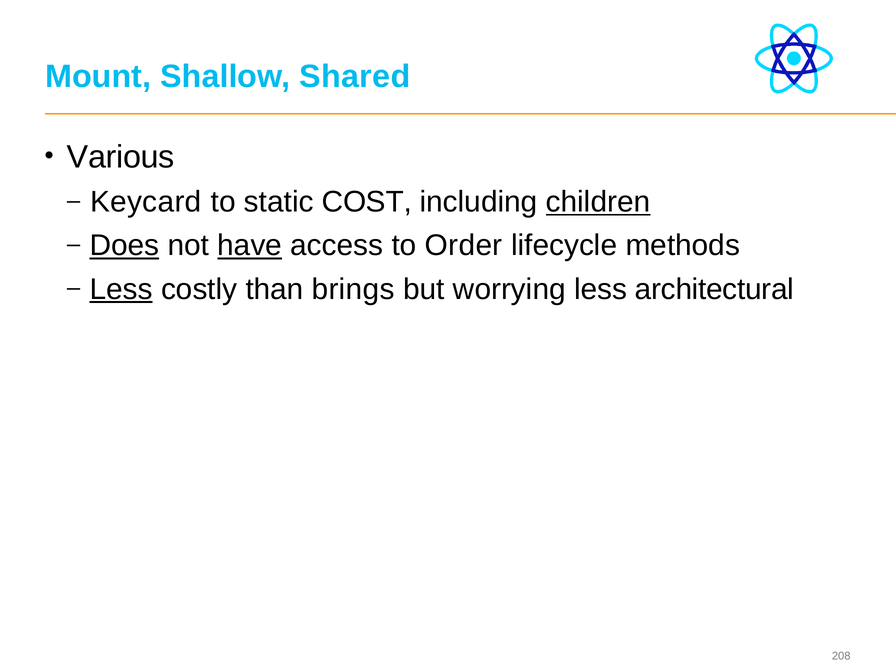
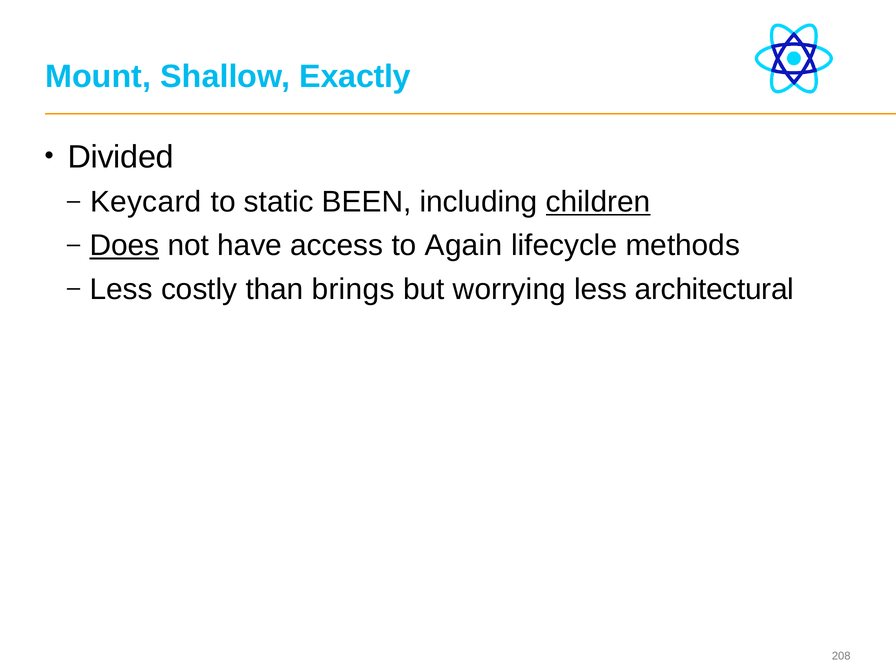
Shared: Shared -> Exactly (355, 76)
Various: Various -> Divided (121, 157)
COST: COST -> BEEN (367, 202)
have underline: present -> none (250, 246)
Order: Order -> Again (464, 246)
Less underline: present -> none (121, 289)
